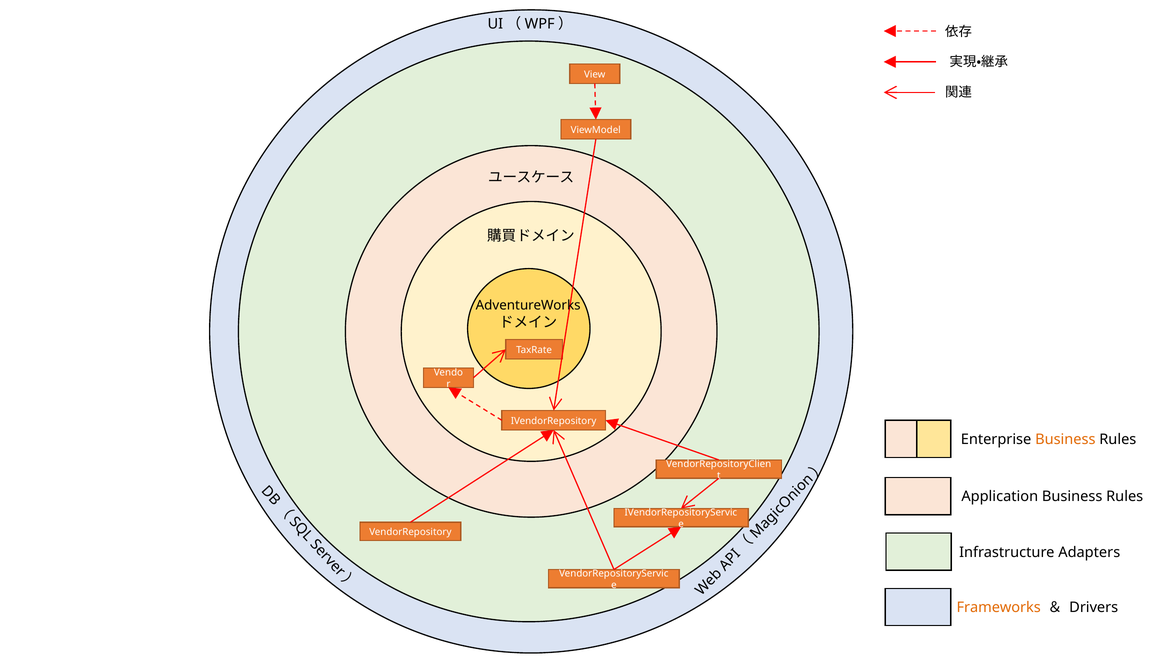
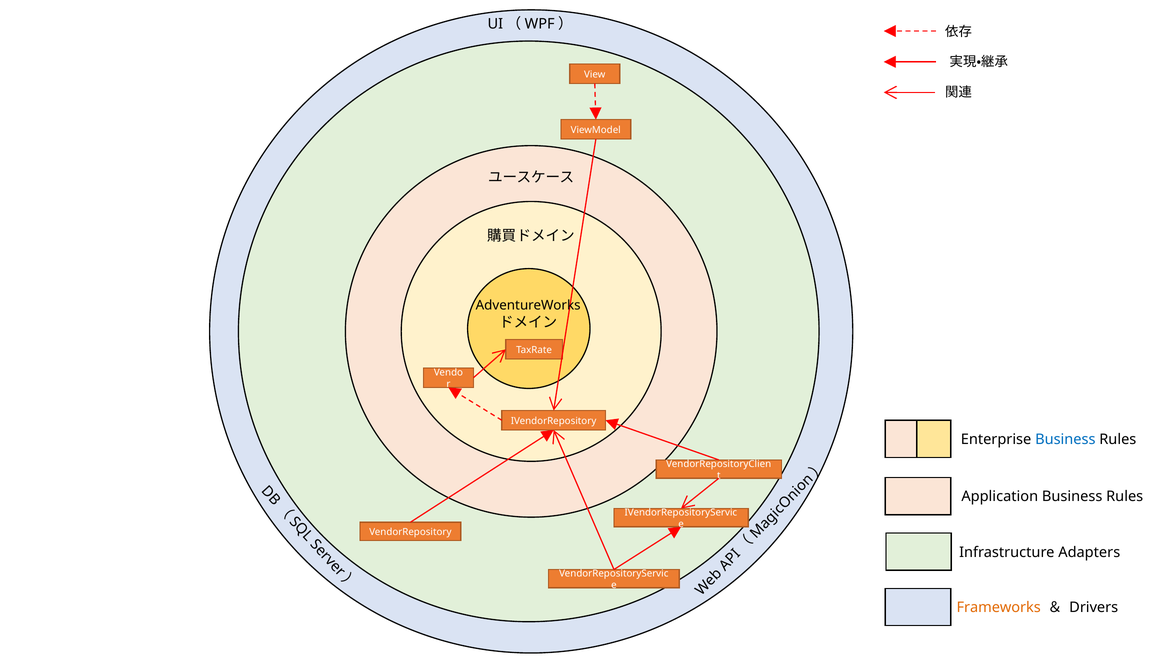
Business colour: orange -> blue (1065, 440)
